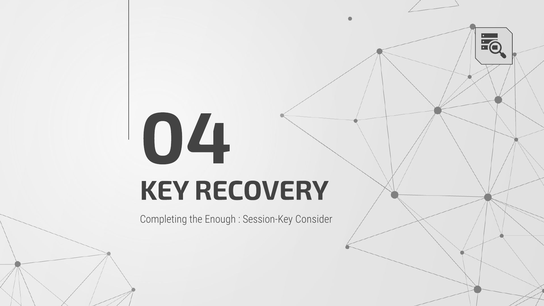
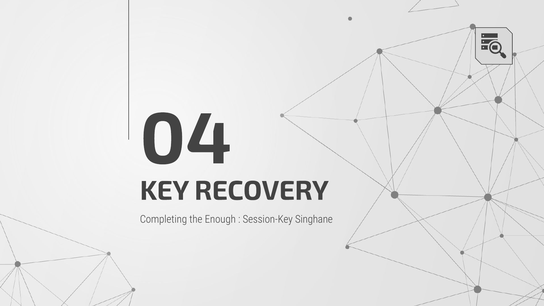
Consider: Consider -> Singhane (314, 219)
